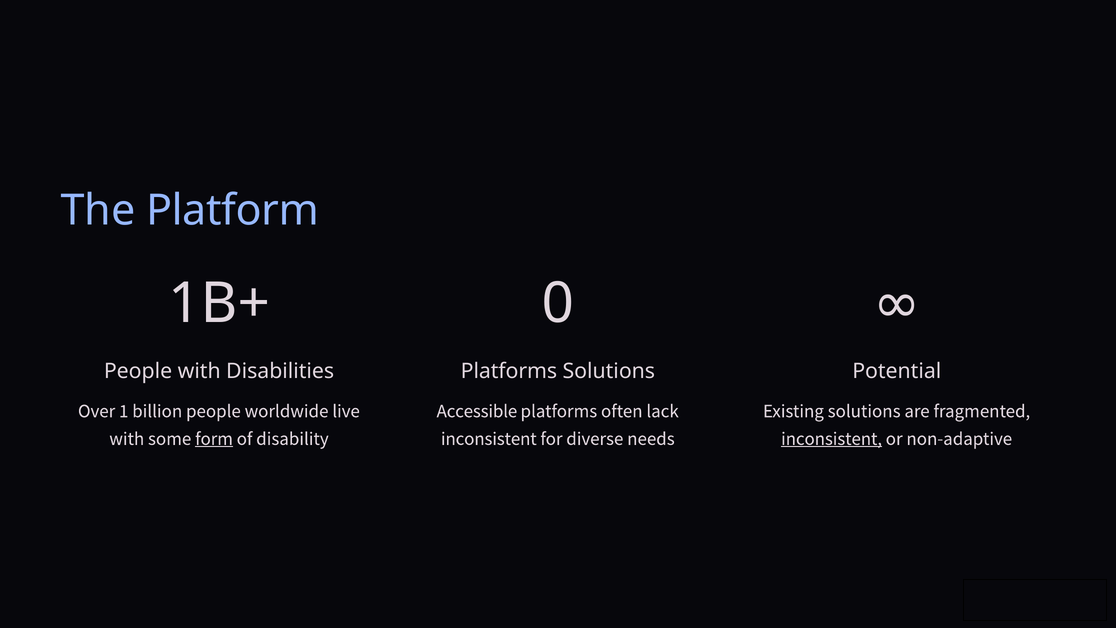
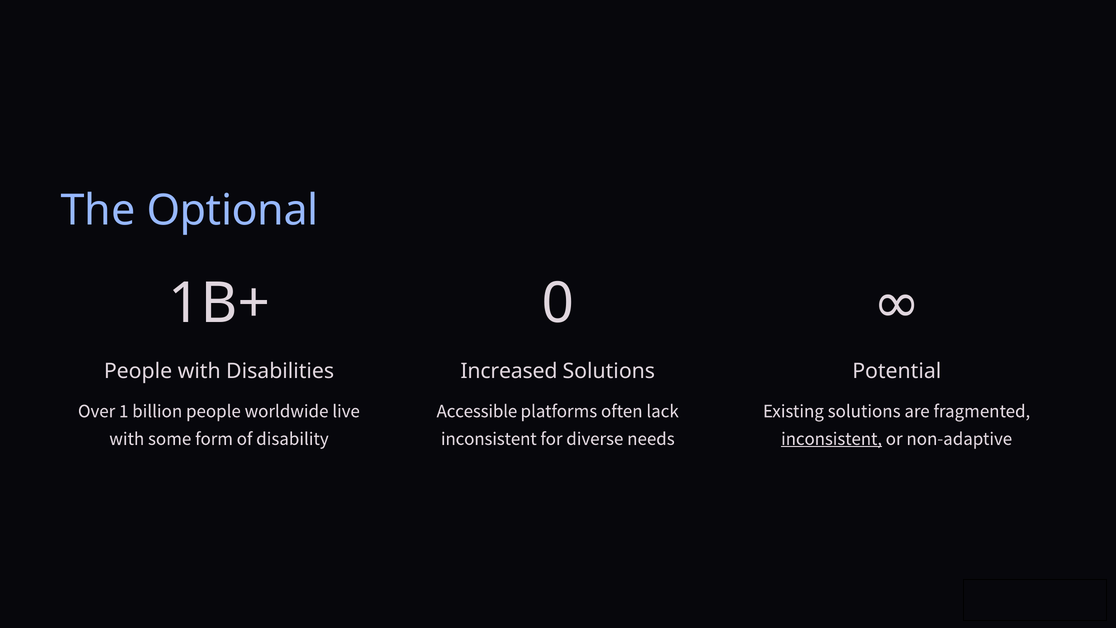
Platform: Platform -> Optional (233, 210)
Platforms: Platforms -> Increased (509, 371)
form underline: present -> none (214, 439)
